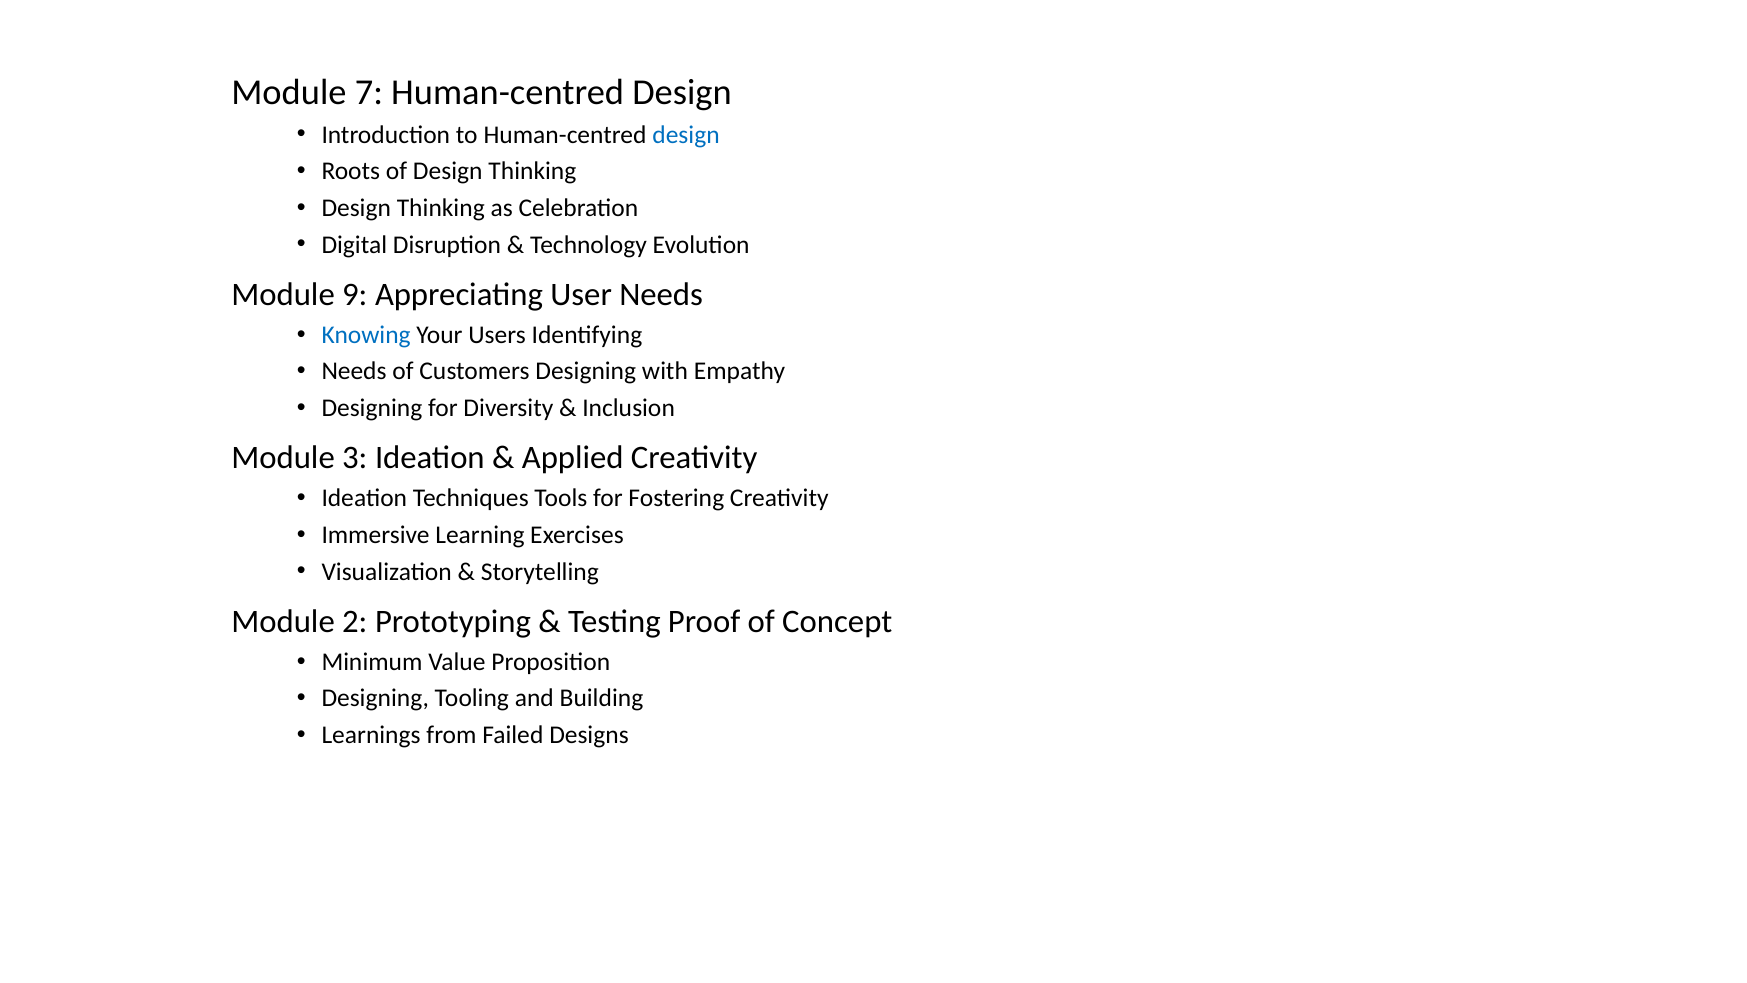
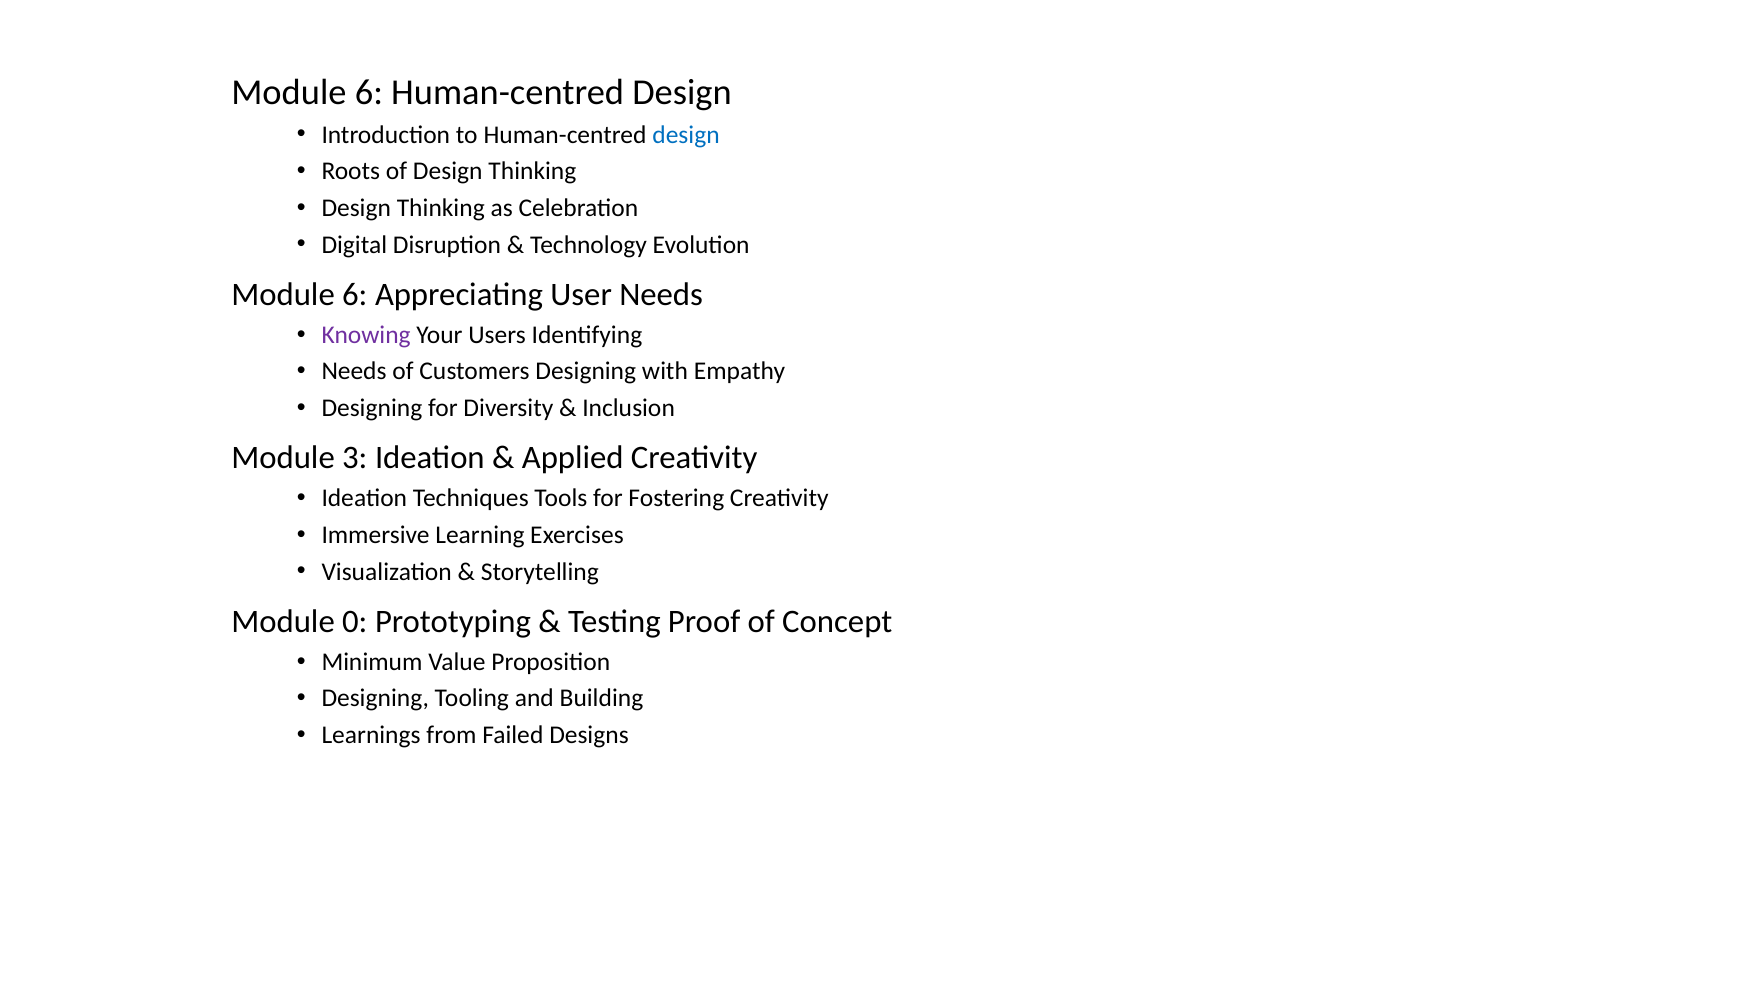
7: 7 -> 6 (369, 92)
9: 9 -> 6 (355, 294)
Knowing colour: blue -> purple (366, 335)
2: 2 -> 0 (355, 621)
